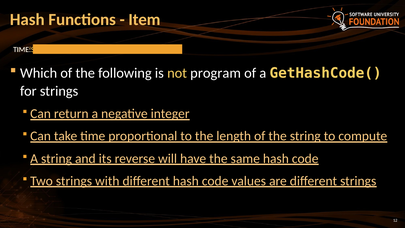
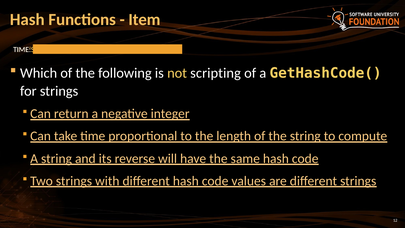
program: program -> scripting (216, 73)
